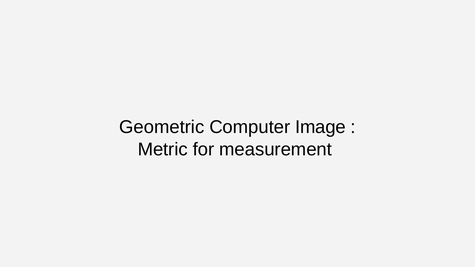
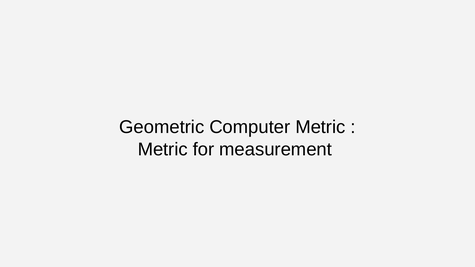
Computer Image: Image -> Metric (320, 127)
